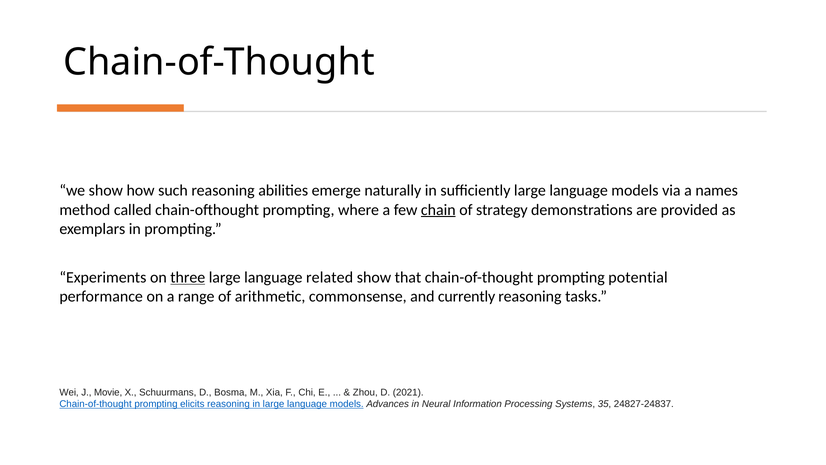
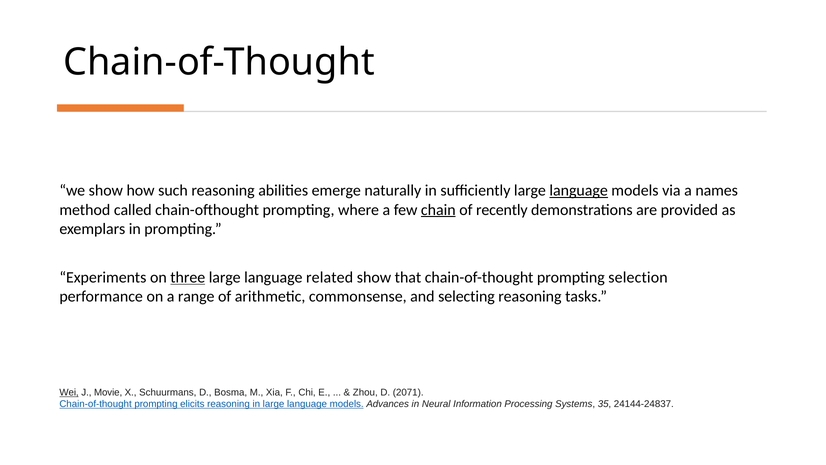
language underline: none -> present (579, 191)
strategy: strategy -> recently (502, 210)
potential: potential -> selection (638, 277)
currently: currently -> selecting (467, 296)
Wei underline: none -> present (69, 392)
2021: 2021 -> 2071 (408, 392)
24827-24837: 24827-24837 -> 24144-24837 (644, 404)
